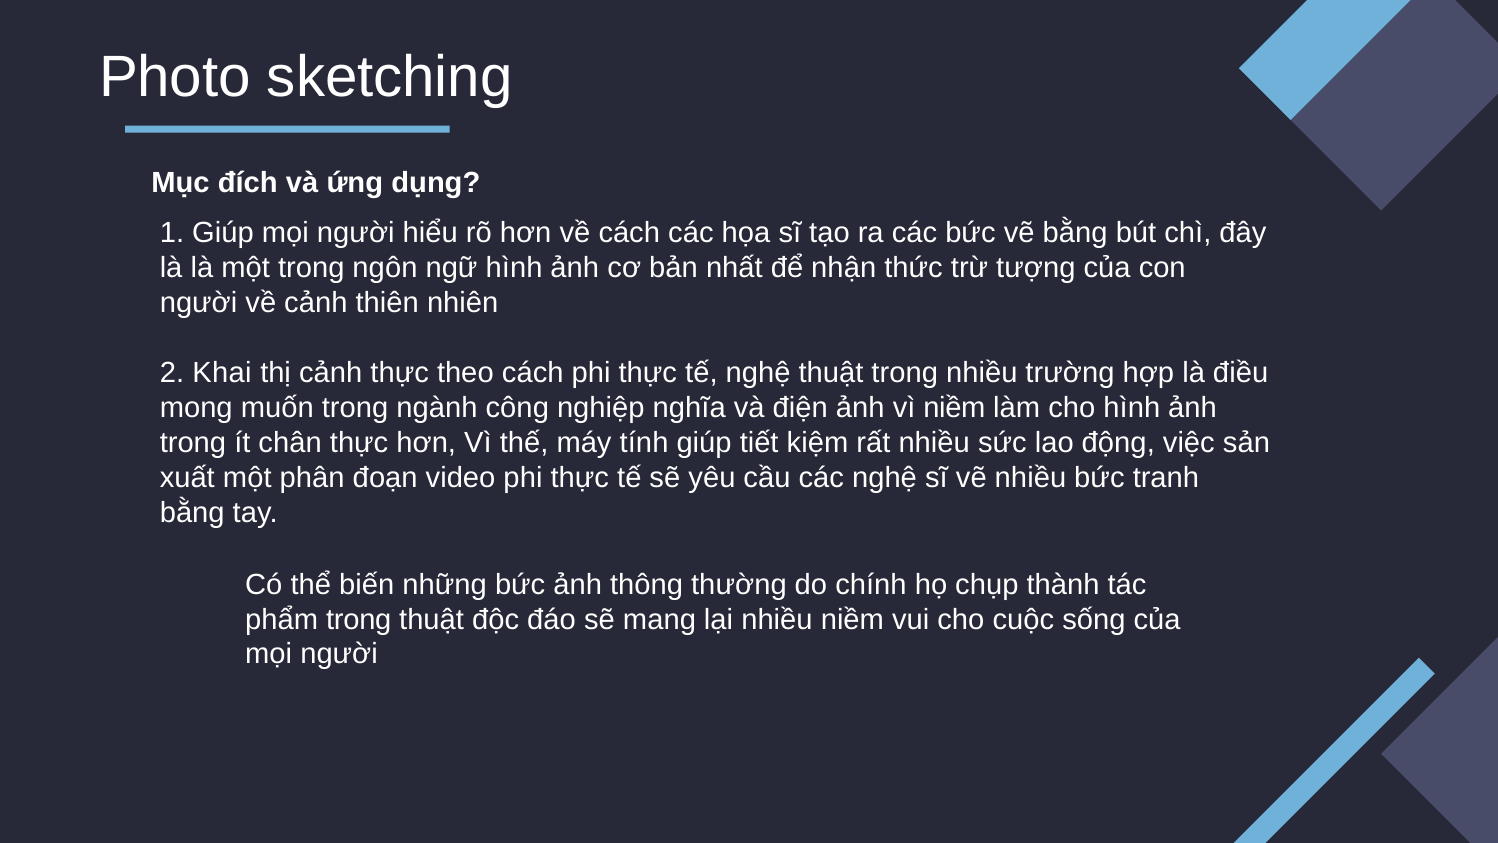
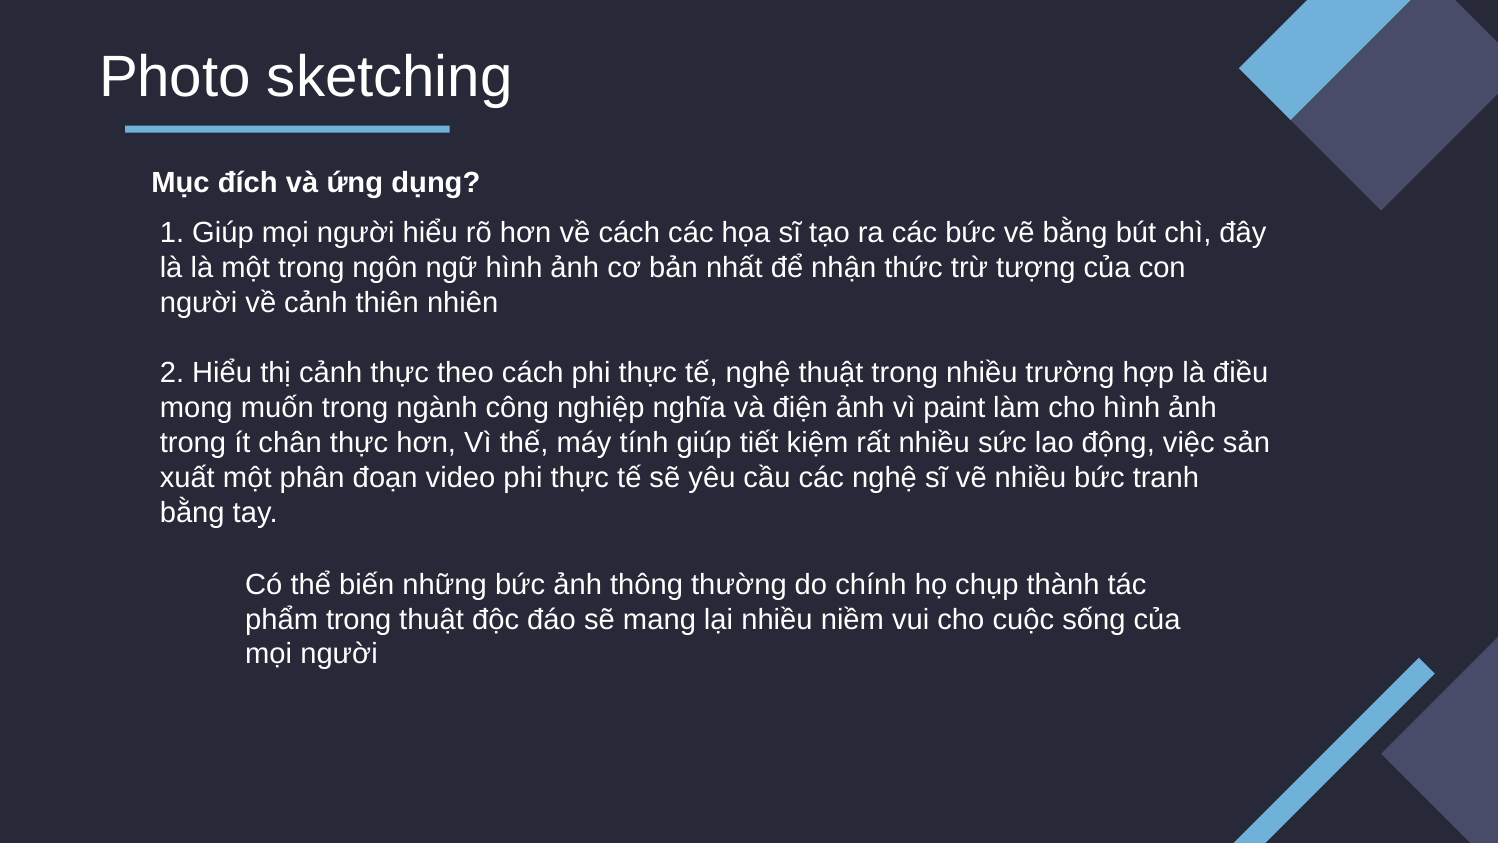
2 Khai: Khai -> Hiểu (222, 373)
vì niềm: niềm -> paint (954, 408)
